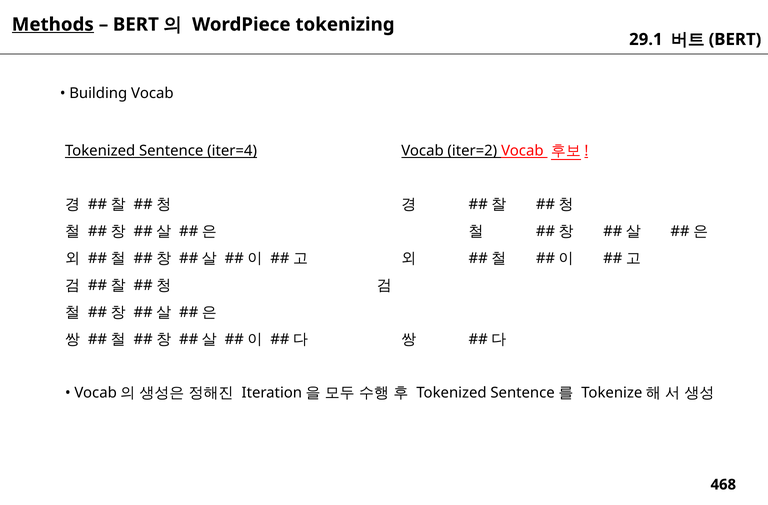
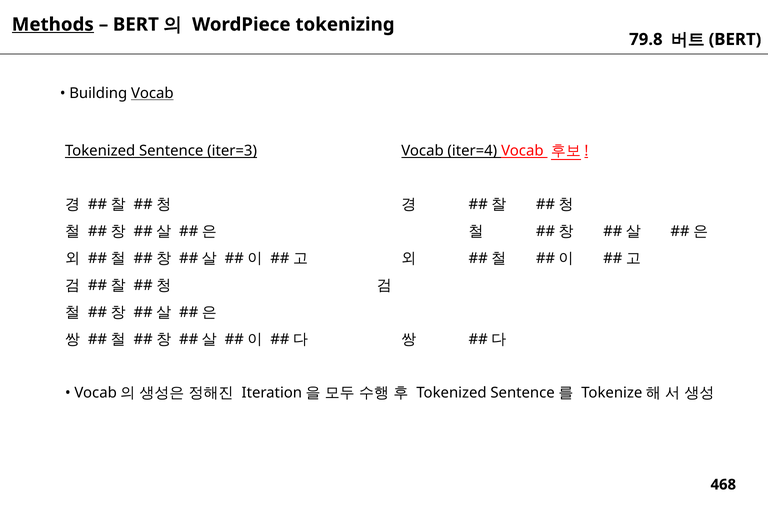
29.1: 29.1 -> 79.8 (646, 39)
Vocab underline: none -> present (152, 93)
iter=4: iter=4 -> iter=3 (232, 151)
iter=2: iter=2 -> iter=4 (472, 151)
